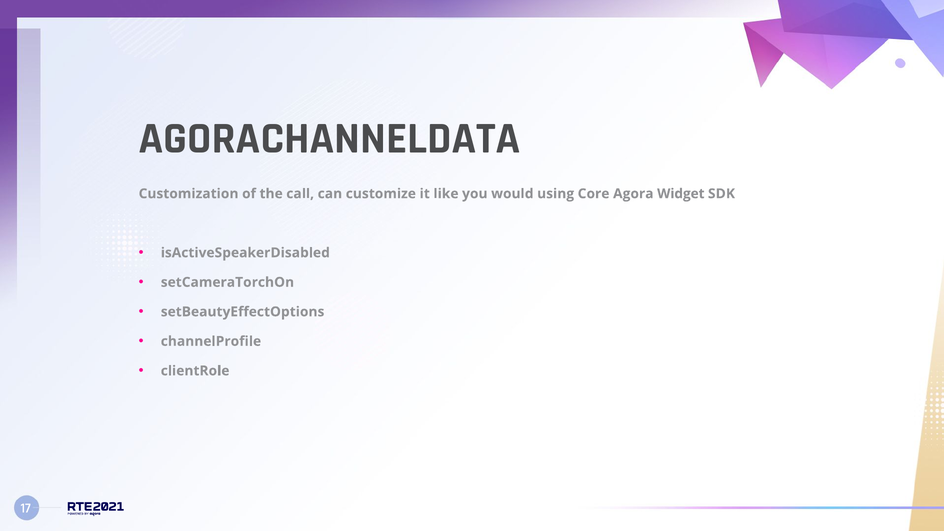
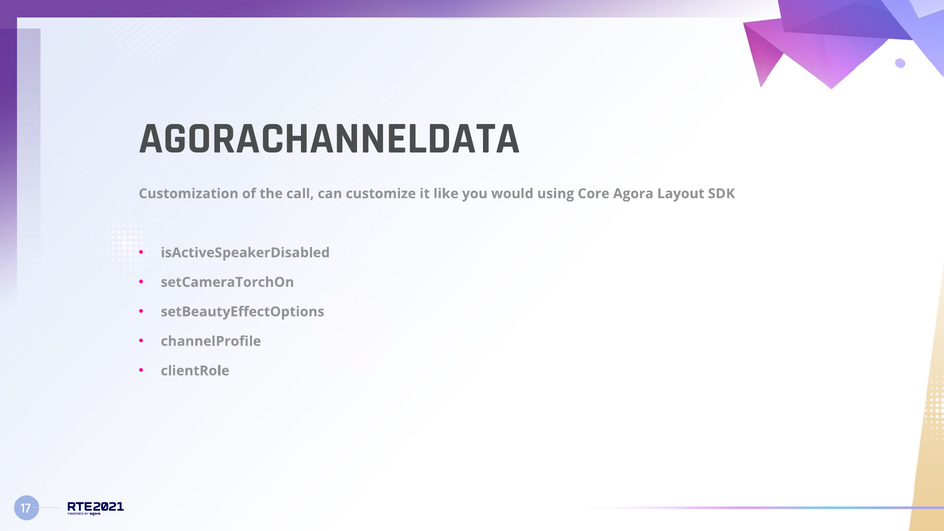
Widget: Widget -> Layout (681, 194)
